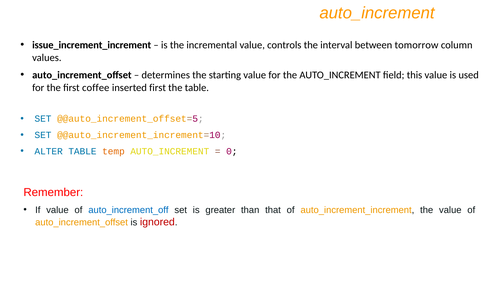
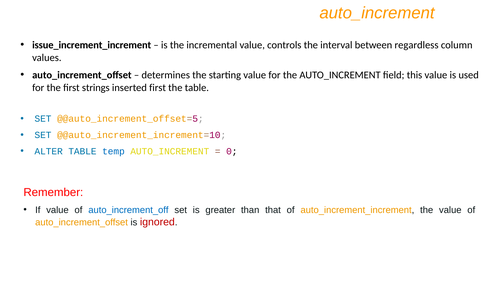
tomorrow: tomorrow -> regardless (417, 45)
coffee: coffee -> strings (96, 88)
temp colour: orange -> blue (113, 151)
